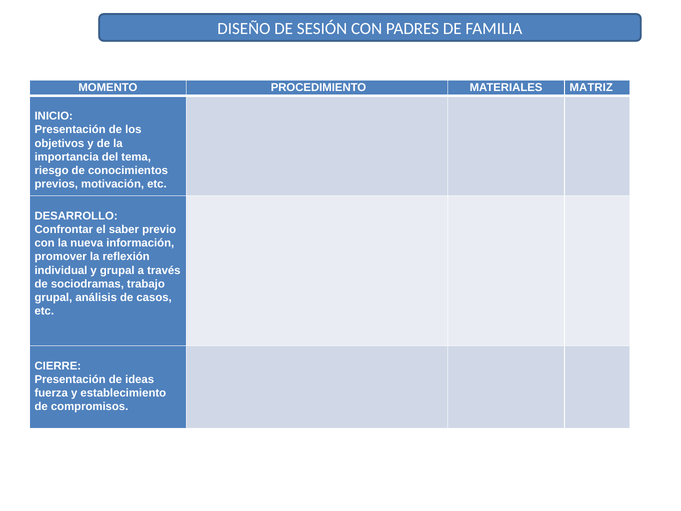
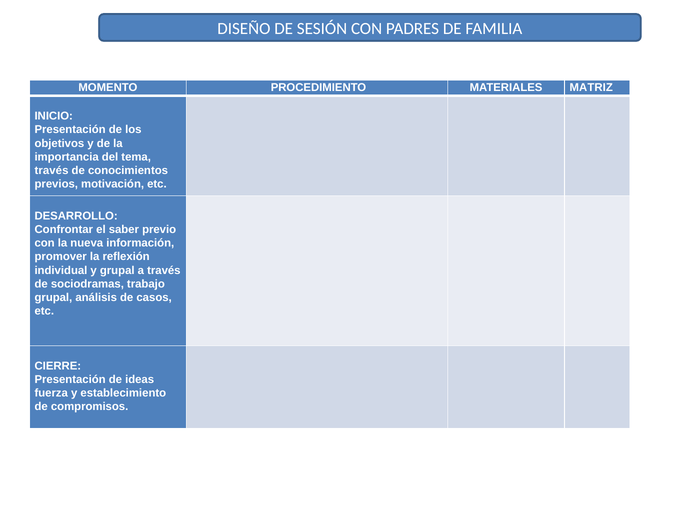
riesgo: riesgo -> través (52, 170)
